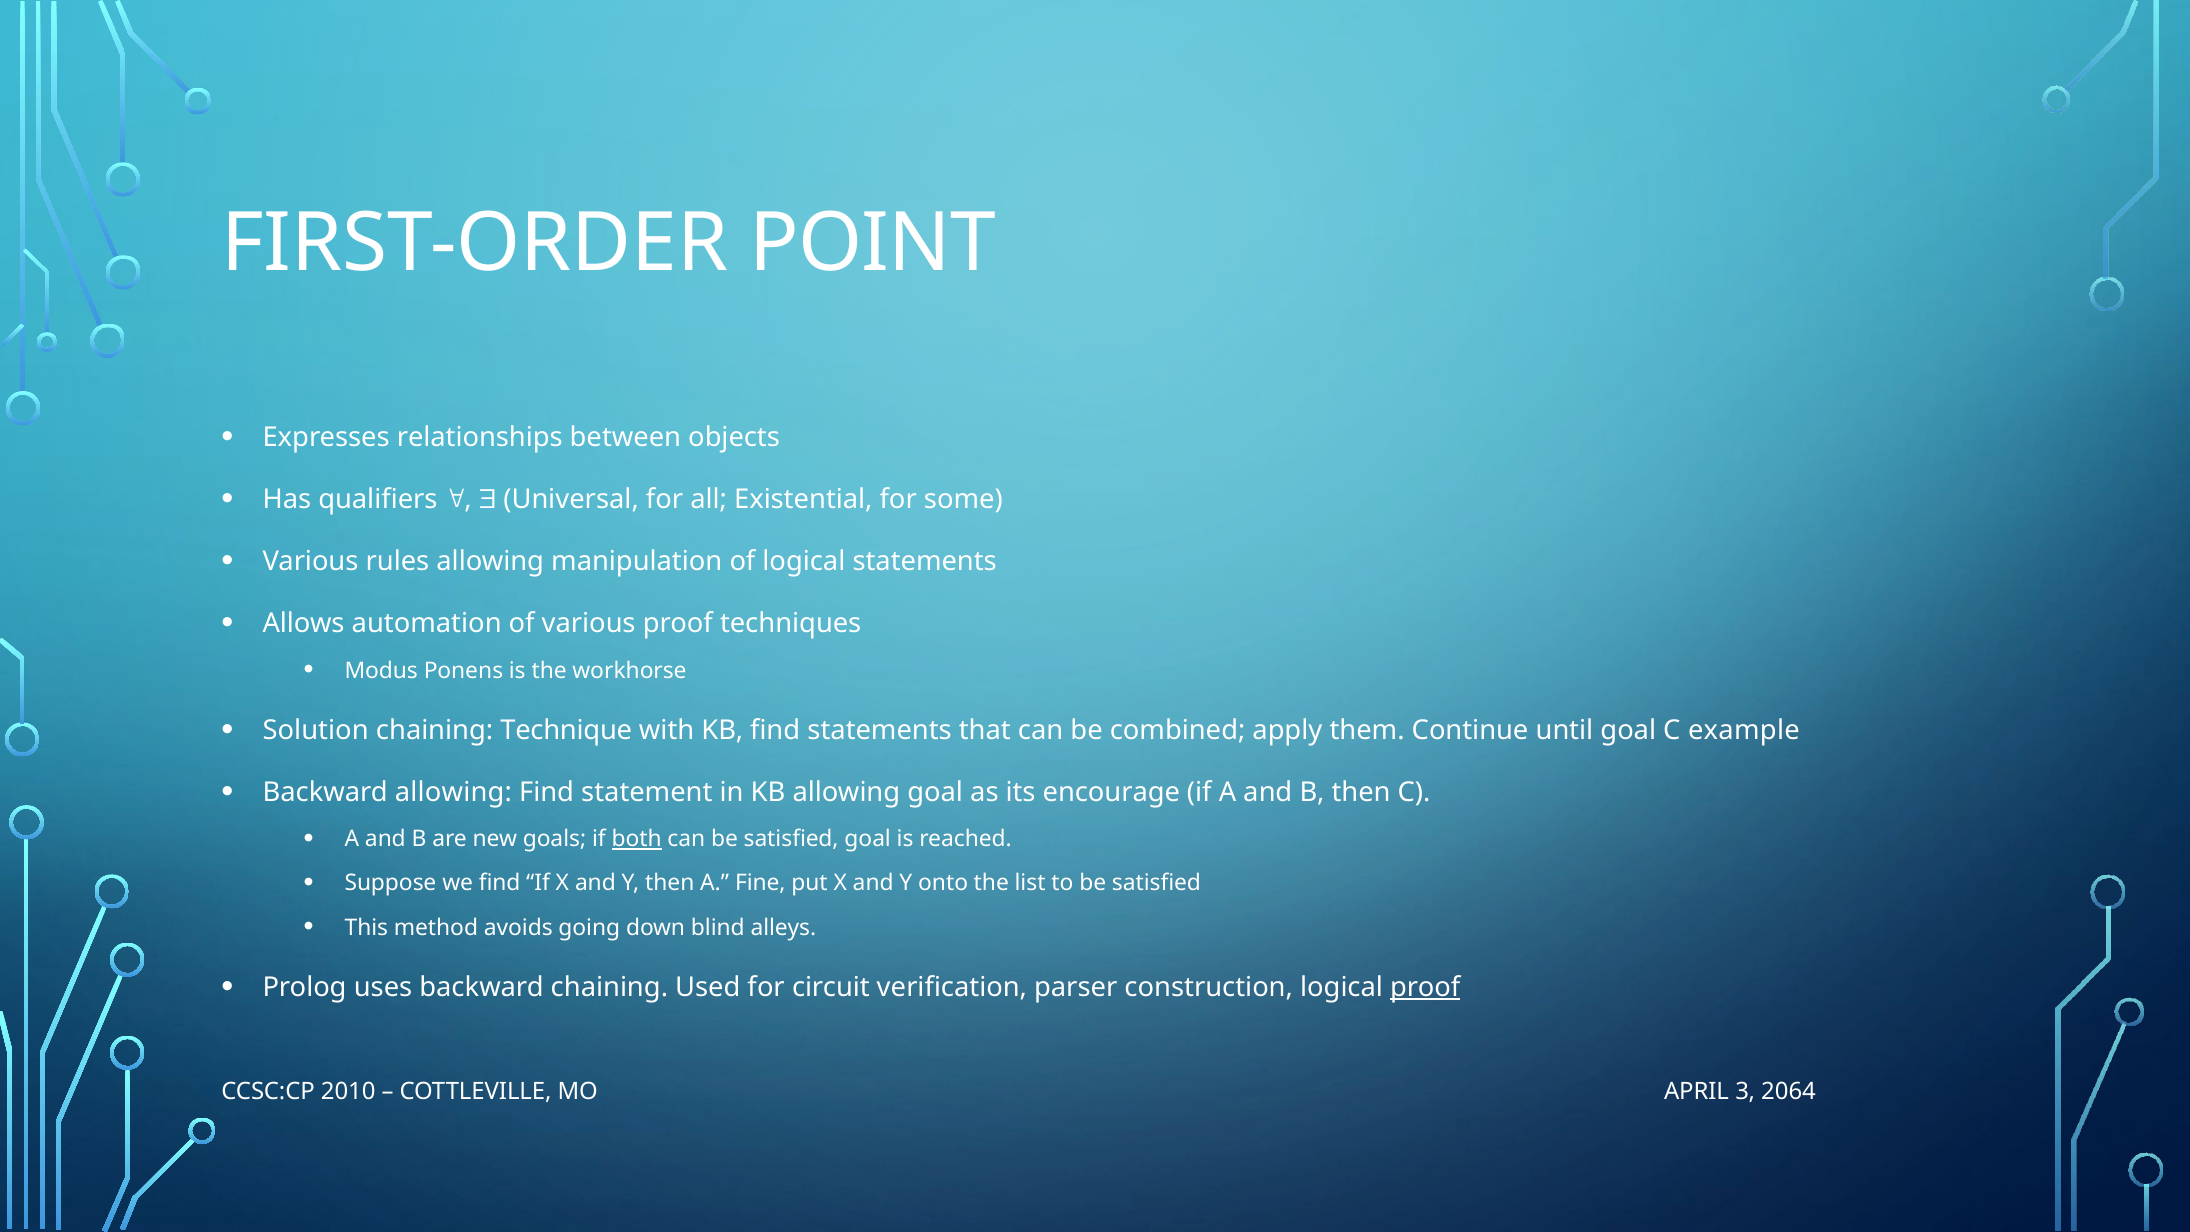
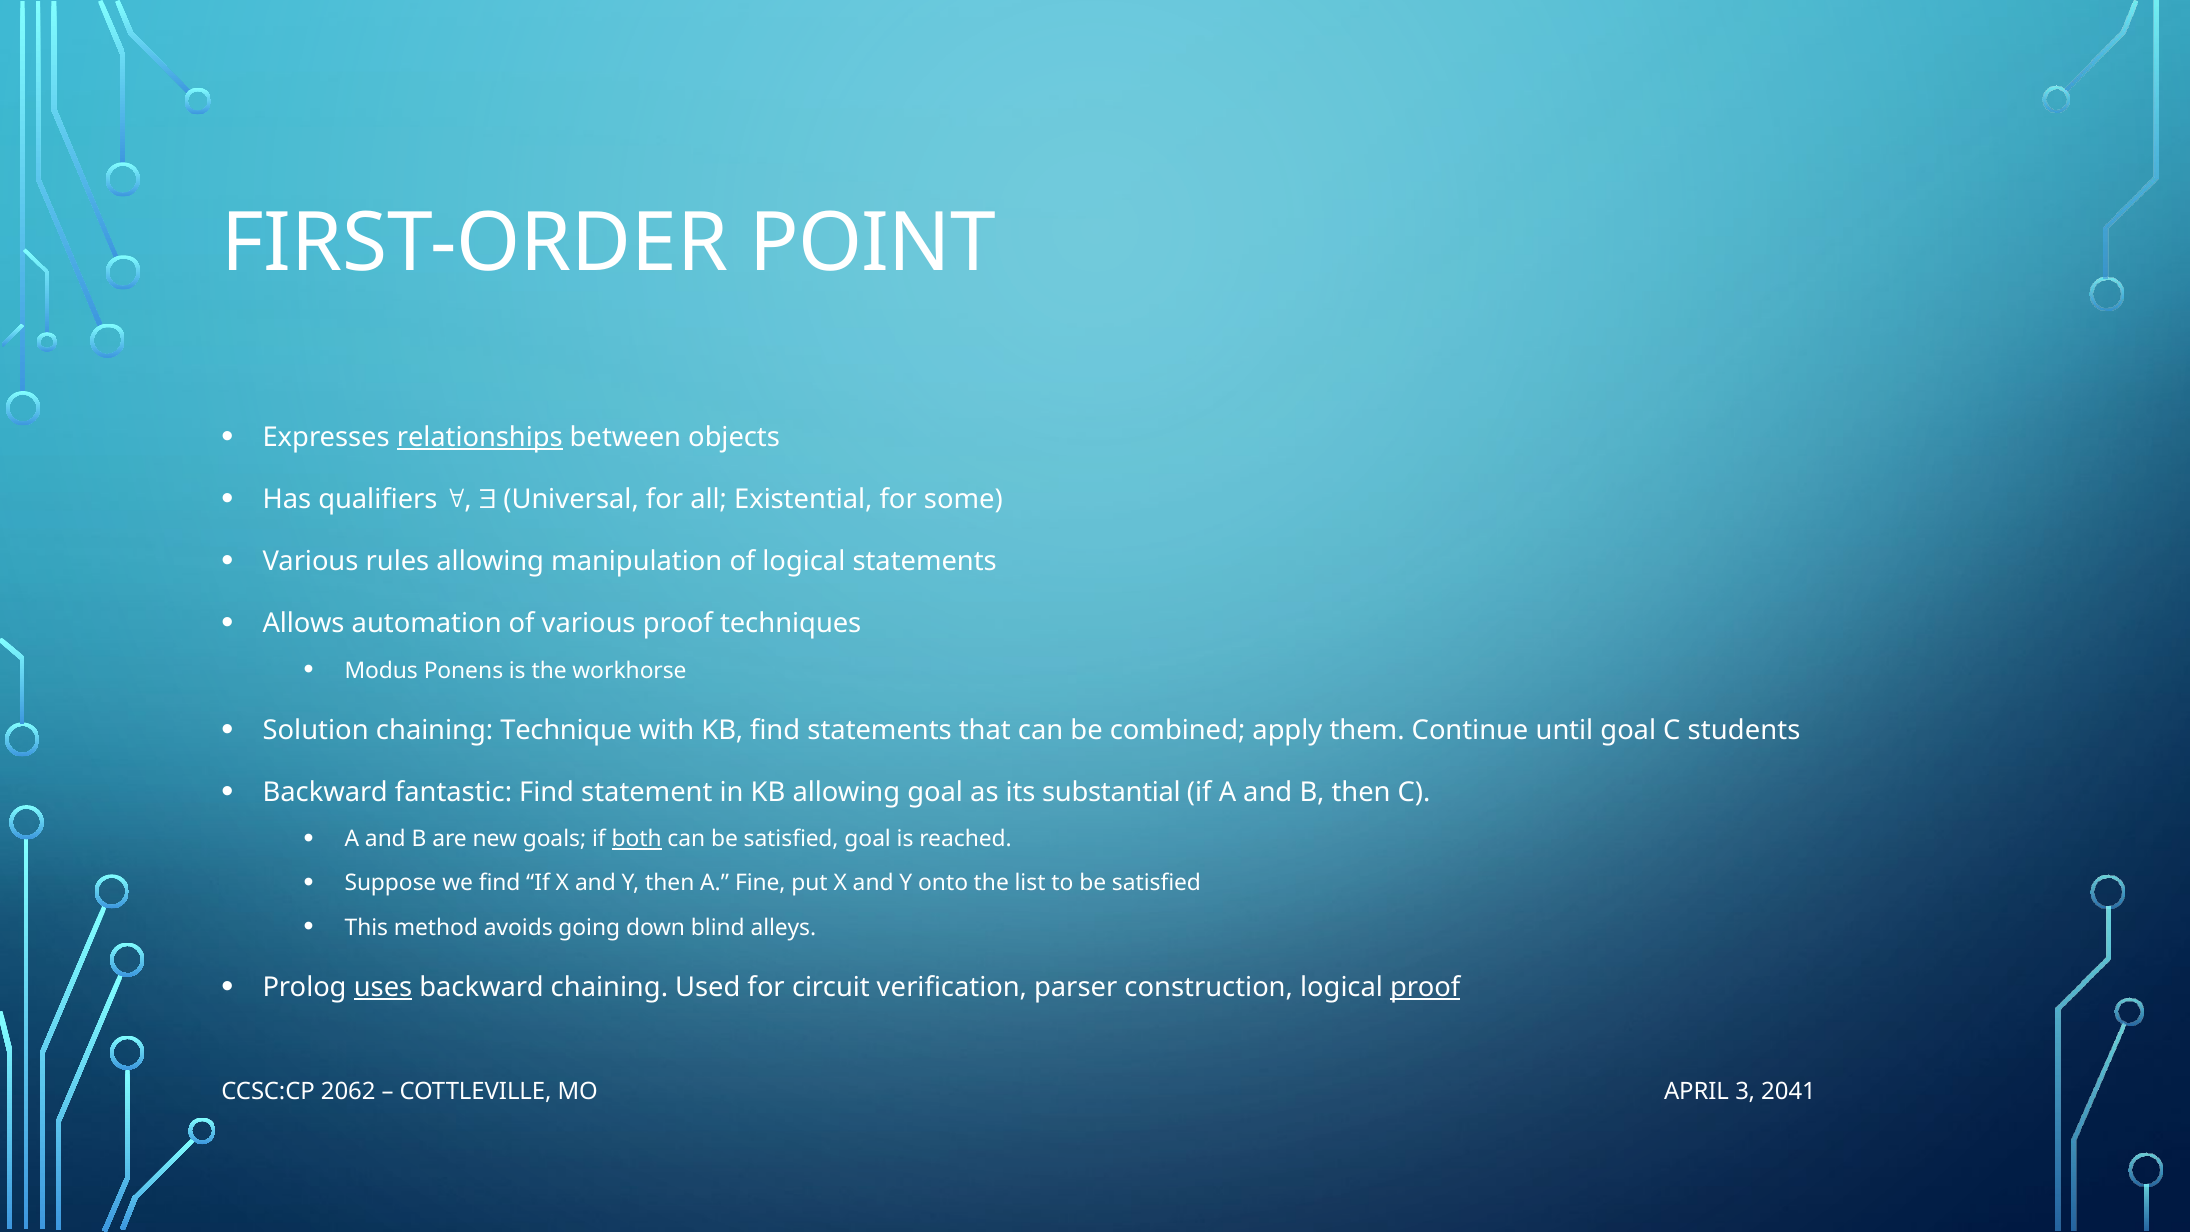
relationships underline: none -> present (480, 437)
example: example -> students (1744, 730)
Backward allowing: allowing -> fantastic (454, 792)
encourage: encourage -> substantial (1111, 792)
uses underline: none -> present (383, 987)
2010: 2010 -> 2062 (348, 1091)
2064: 2064 -> 2041 (1789, 1091)
